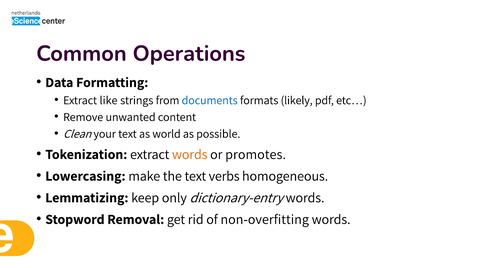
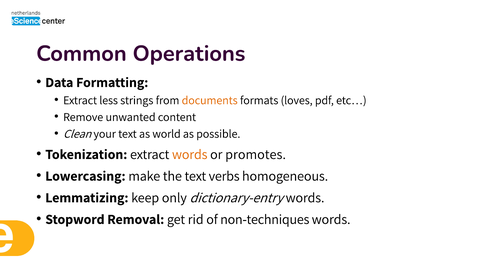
like: like -> less (109, 100)
documents colour: blue -> orange (210, 100)
likely: likely -> loves (297, 100)
non-overfitting: non-overfitting -> non-techniques (265, 220)
